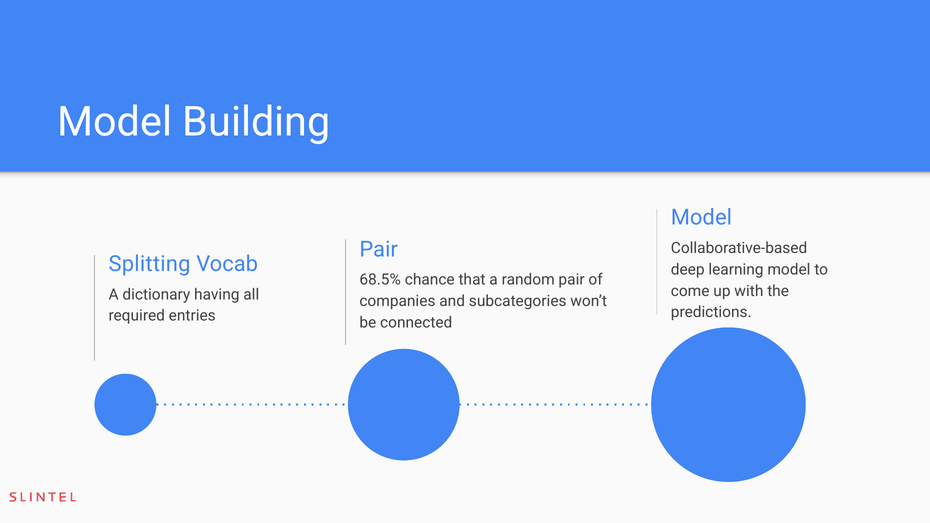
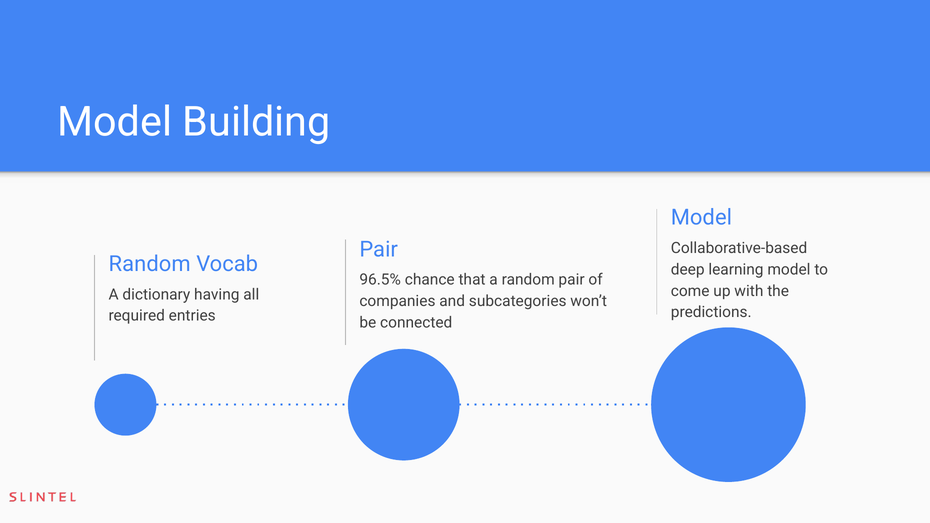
Splitting: Splitting -> Random (150, 264)
68.5%: 68.5% -> 96.5% (380, 280)
